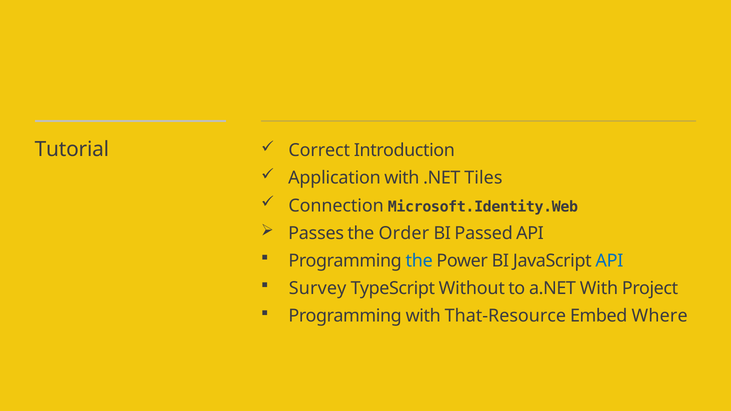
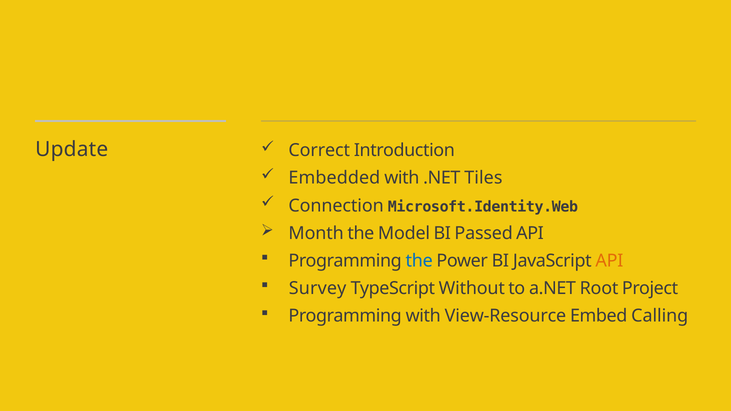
Tutorial: Tutorial -> Update (72, 150)
Application: Application -> Embedded (334, 178)
Passes: Passes -> Month (316, 233)
Order: Order -> Model (404, 233)
API colour: blue -> orange (609, 261)
a.NET With: With -> Root (599, 288)
That-Resource: That-Resource -> View-Resource (505, 316)
Where: Where -> Calling (660, 316)
